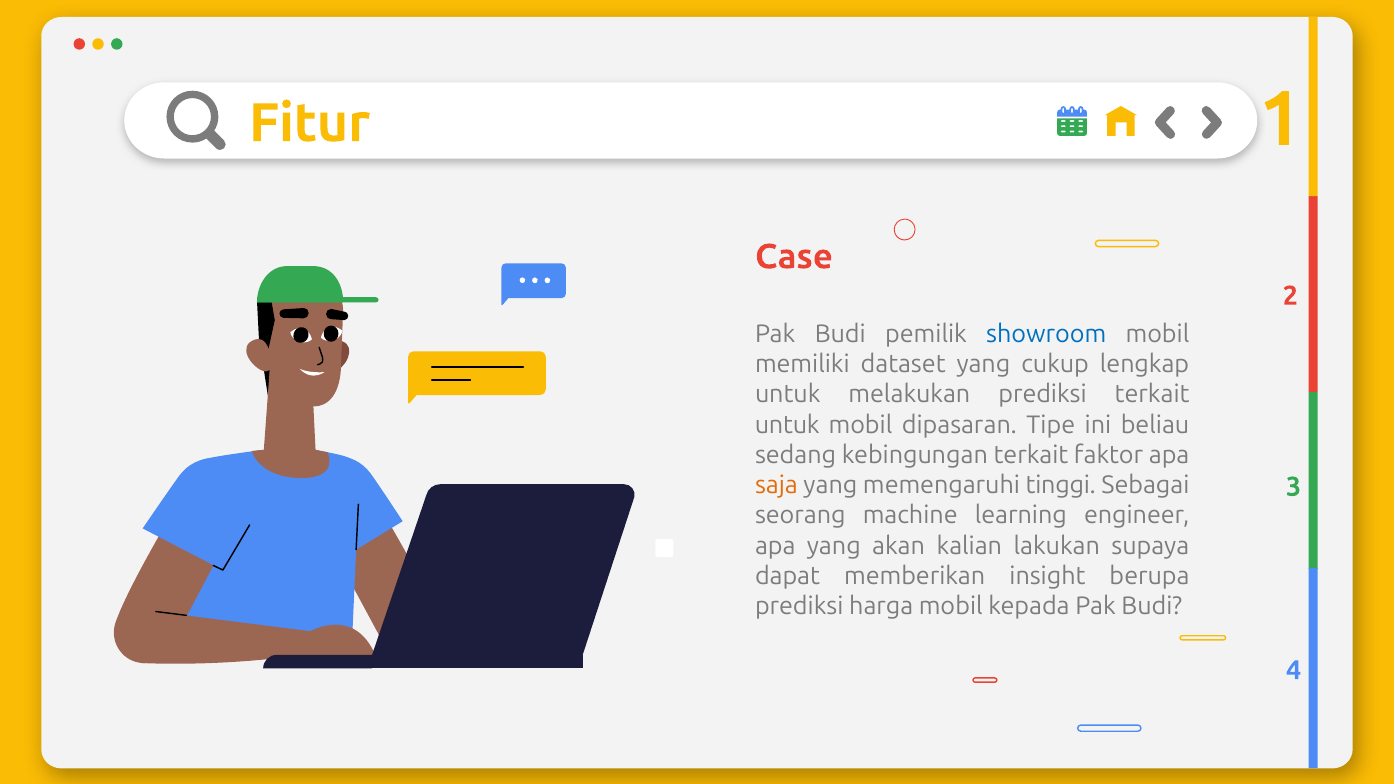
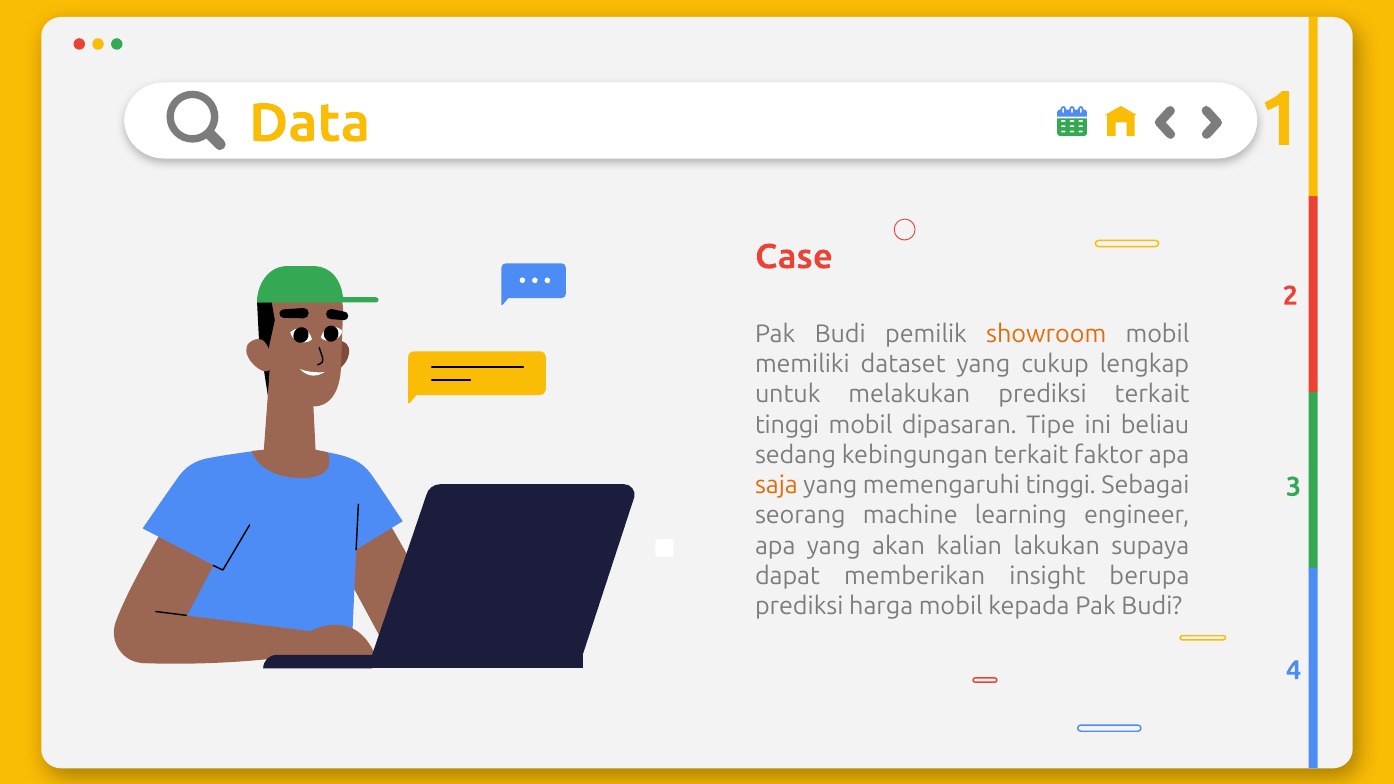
Fitur: Fitur -> Data (310, 123)
showroom colour: blue -> orange (1046, 334)
untuk: untuk -> tinggi (787, 425)
